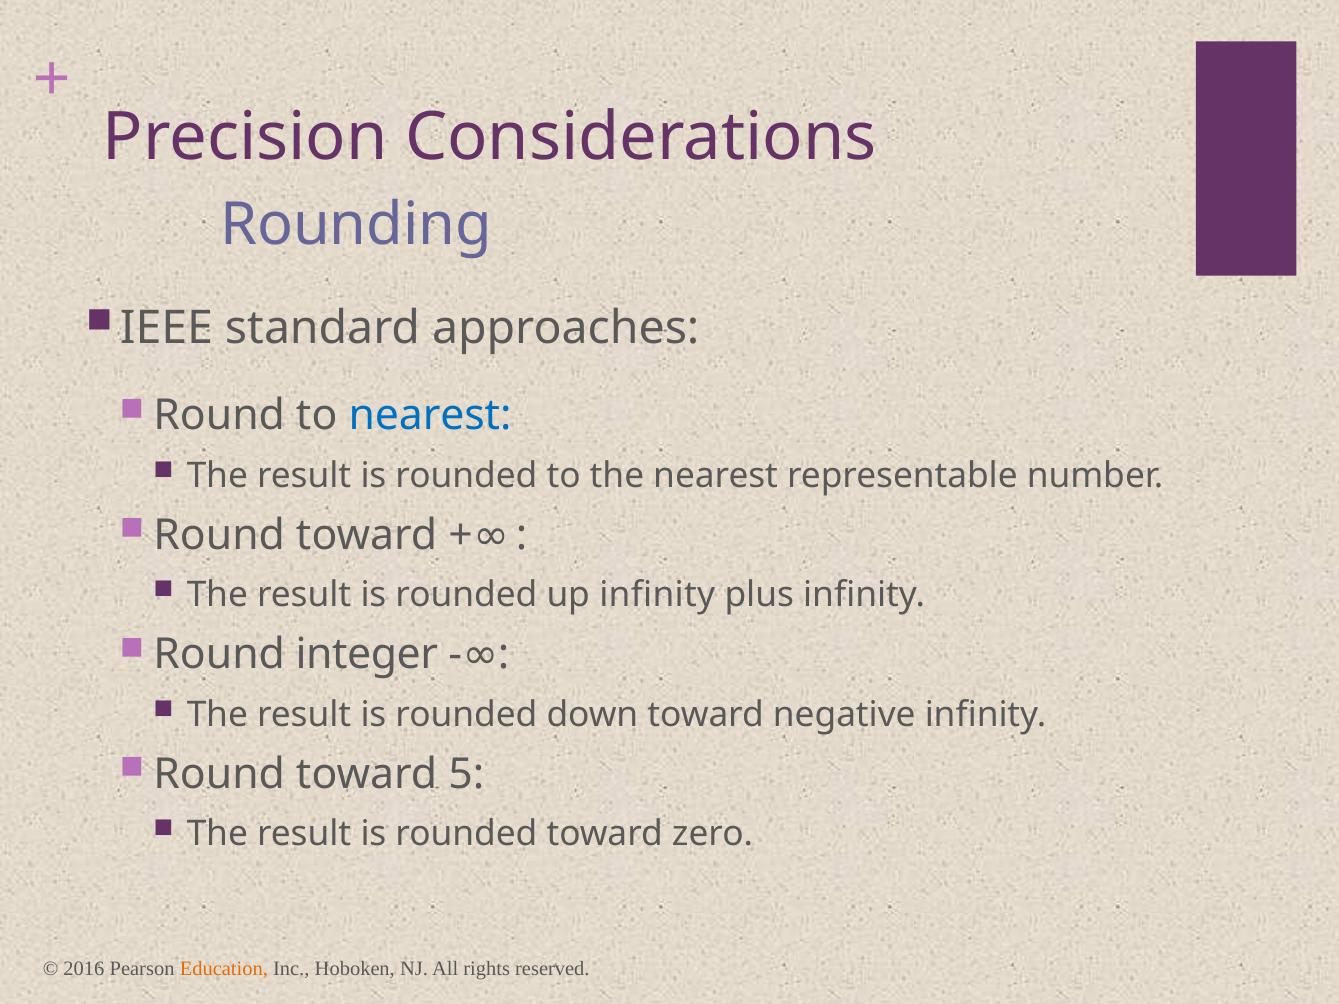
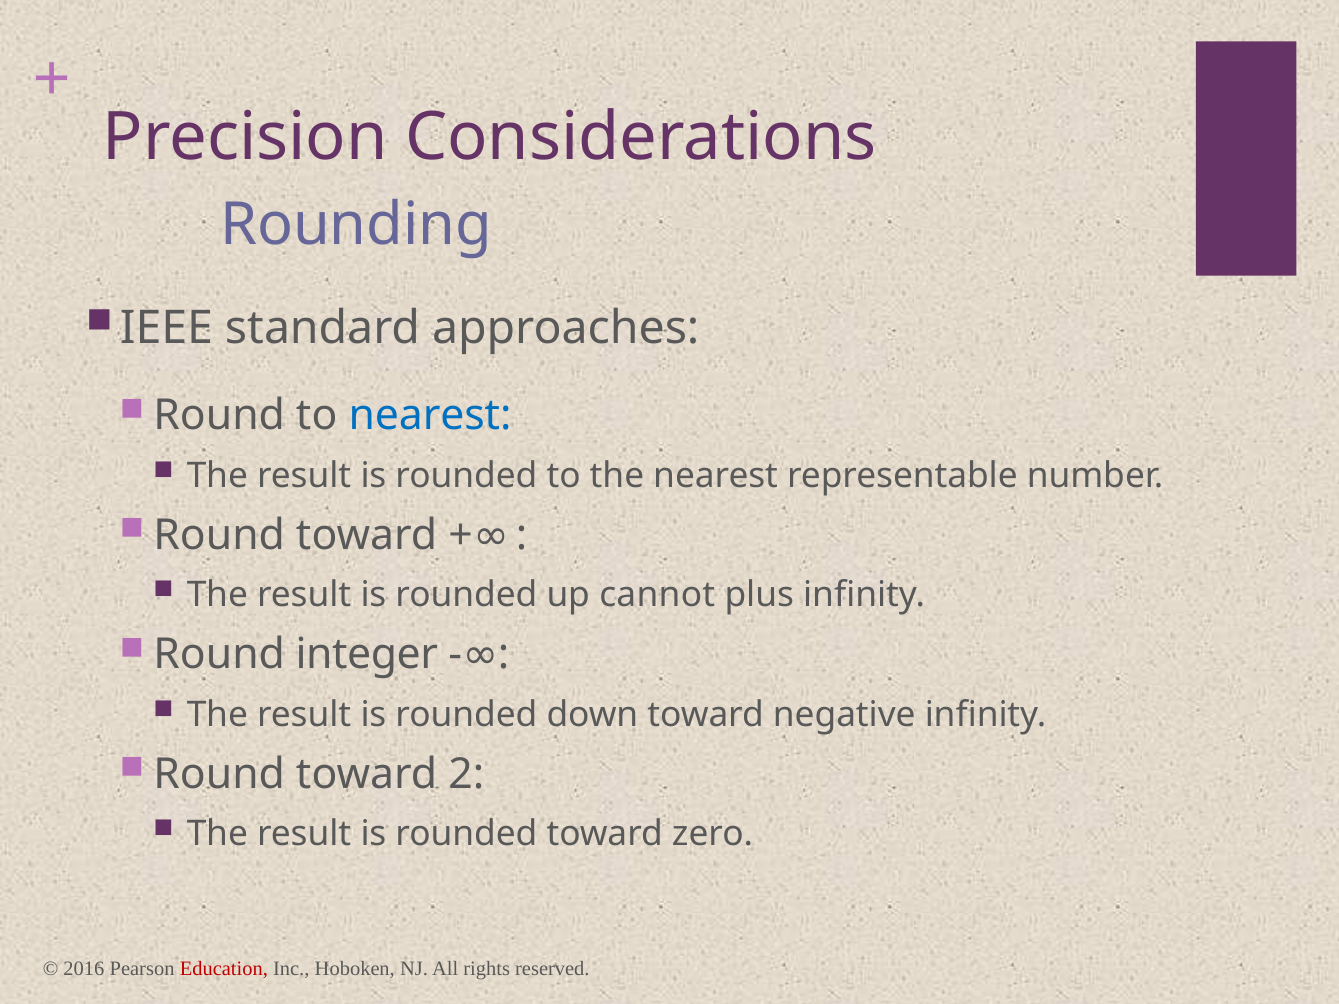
up infinity: infinity -> cannot (657, 595)
5: 5 -> 2 (466, 774)
Education colour: orange -> red (224, 969)
